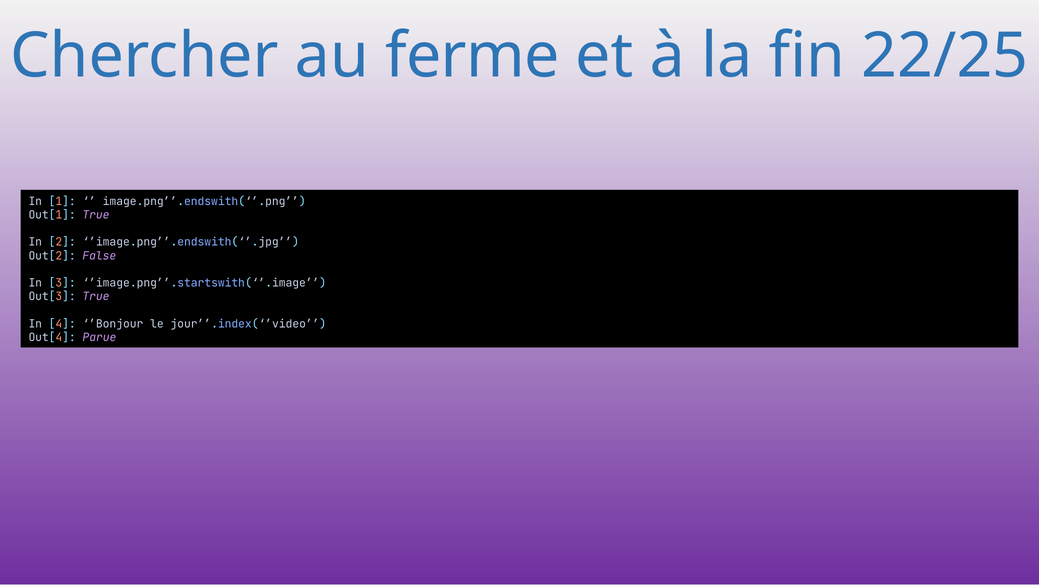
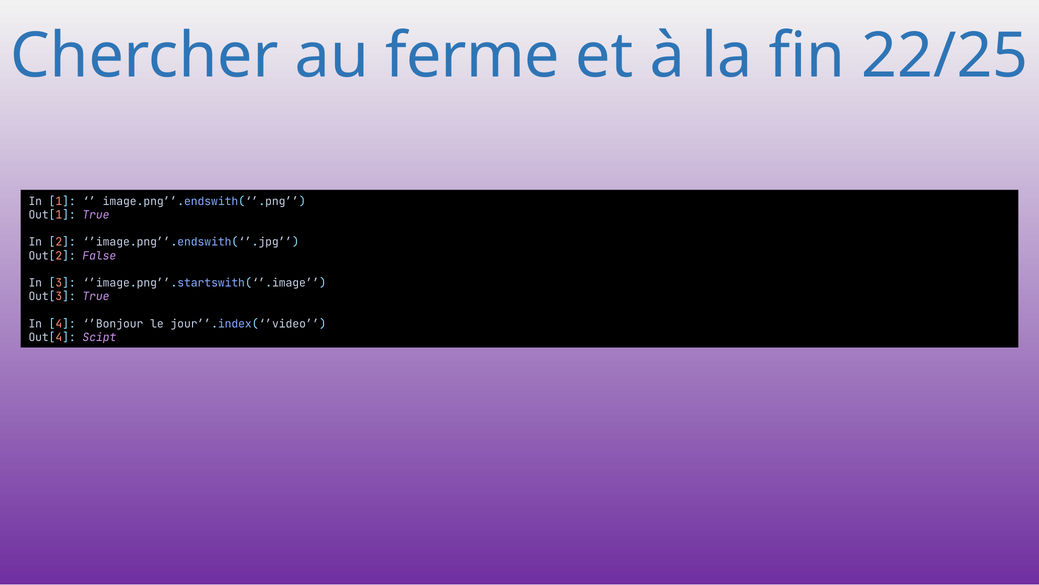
Parue: Parue -> Scipt (99, 337)
